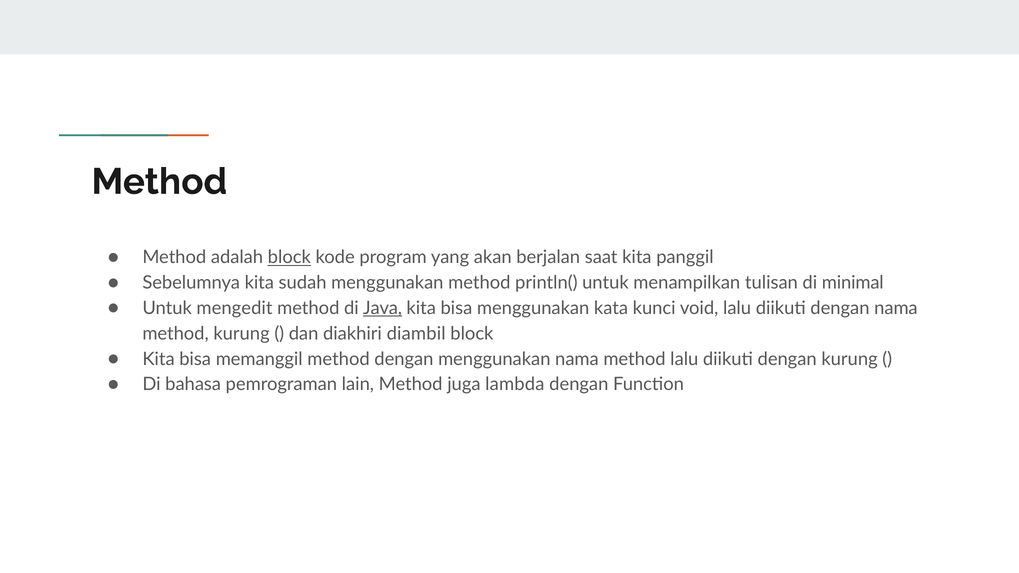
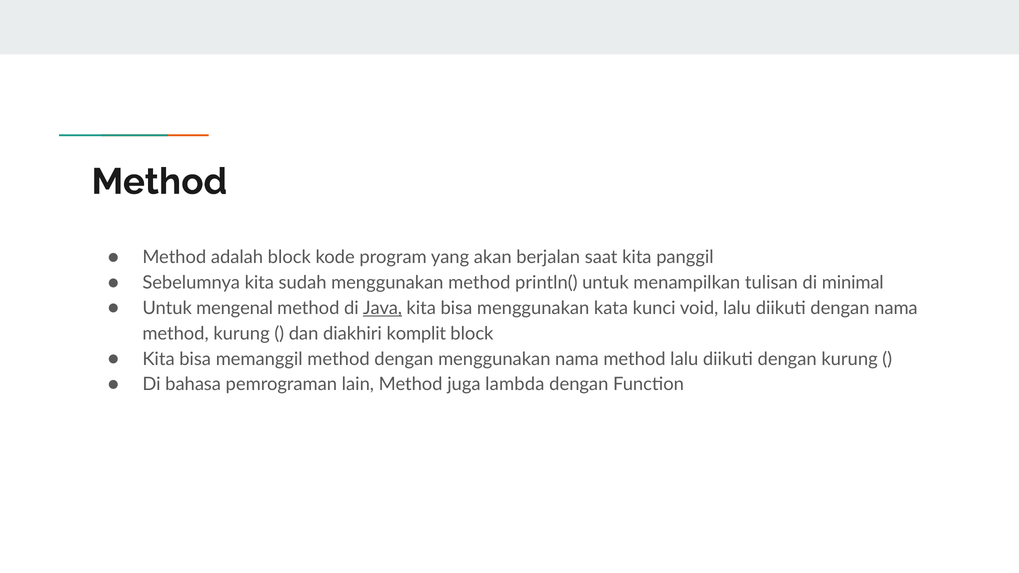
block underline: present -> none (289, 257)
mengedit: mengedit -> mengenal (235, 308)
diambil: diambil -> komplit (416, 334)
